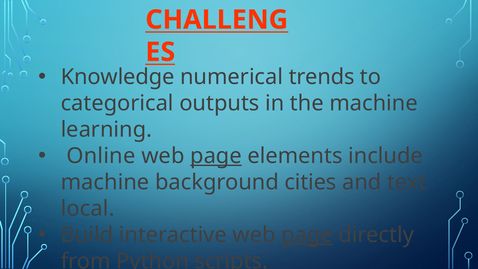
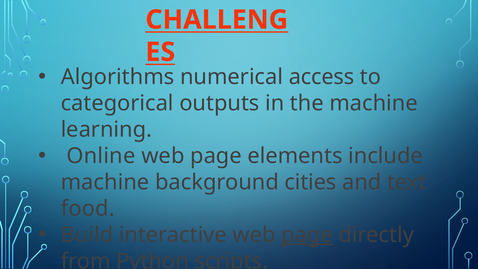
Knowledge: Knowledge -> Algorithms (118, 77)
trends: trends -> access (322, 77)
page underline: present -> none (216, 156)
local: local -> food (88, 208)
